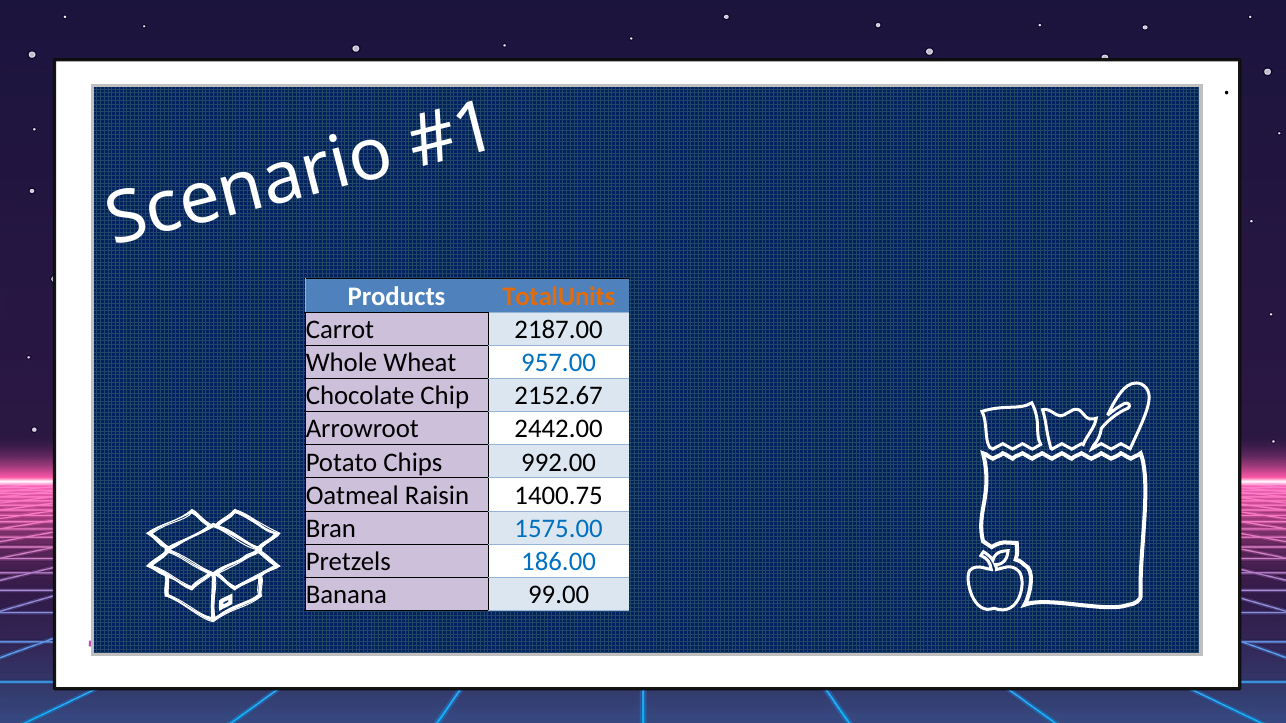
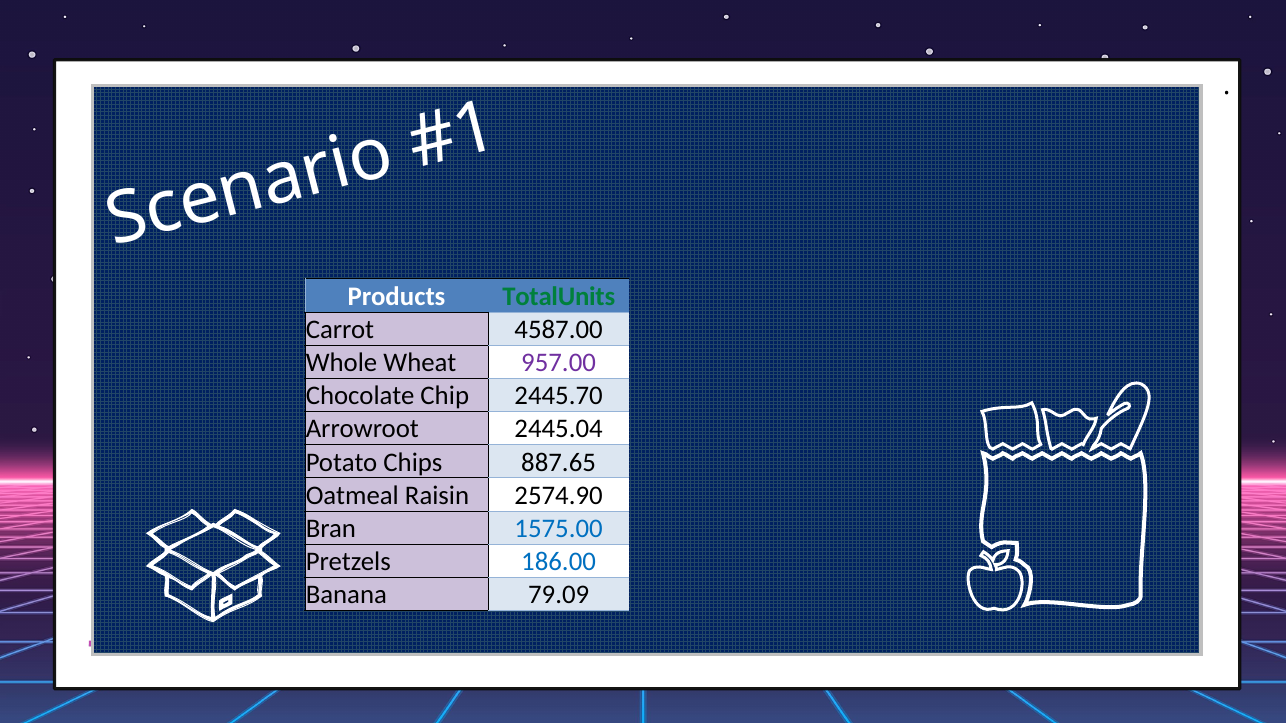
TotalUnits colour: orange -> green (559, 297)
2187.00: 2187.00 -> 4587.00 (559, 330)
957.00 colour: blue -> purple (559, 363)
2152.67: 2152.67 -> 2445.70 (559, 396)
2442.00: 2442.00 -> 2445.04 (559, 429)
992.00: 992.00 -> 887.65 (559, 462)
1400.75: 1400.75 -> 2574.90 (559, 496)
99.00: 99.00 -> 79.09 (559, 595)
